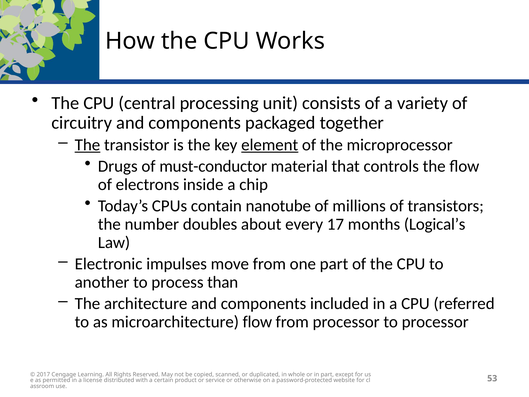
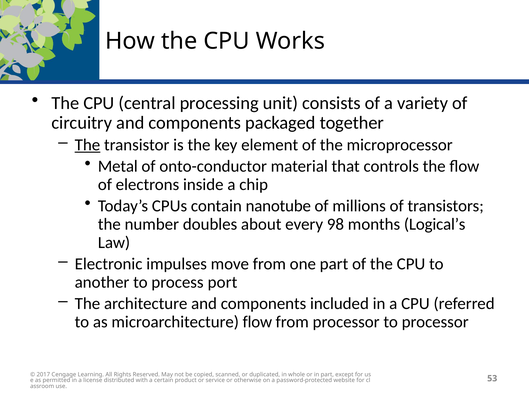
element underline: present -> none (270, 145)
Drugs: Drugs -> Metal (118, 166)
must-conductor: must-conductor -> onto-conductor (213, 166)
17: 17 -> 98 (335, 224)
than: than -> port (222, 282)
